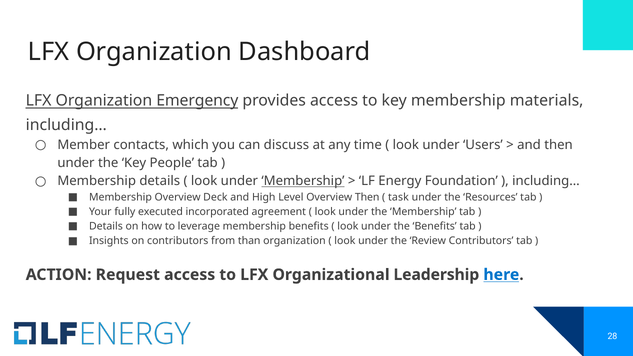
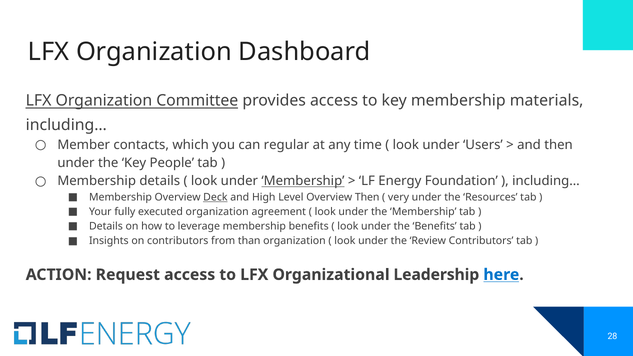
Emergency: Emergency -> Committee (197, 101)
discuss: discuss -> regular (286, 145)
Deck underline: none -> present (215, 197)
task: task -> very (398, 197)
executed incorporated: incorporated -> organization (217, 212)
